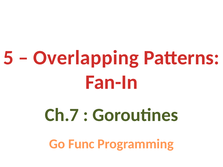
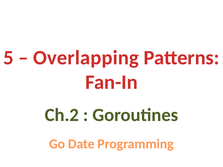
Ch.7: Ch.7 -> Ch.2 (62, 115)
Func: Func -> Date (81, 144)
